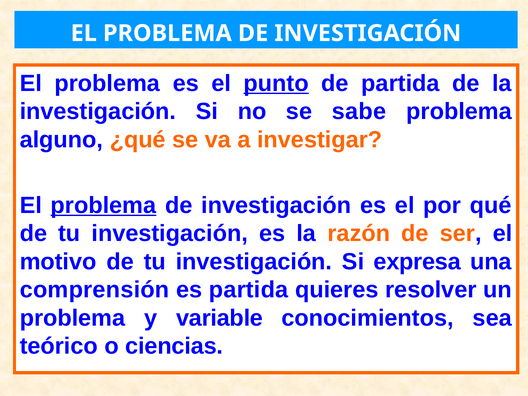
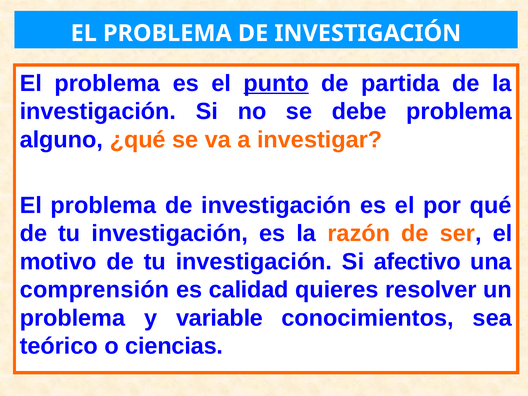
sabe: sabe -> debe (359, 111)
problema underline: present -> none (103, 205)
expresa: expresa -> afectivo (417, 262)
es partida: partida -> calidad (249, 290)
